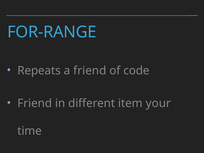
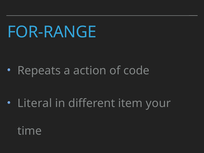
a friend: friend -> action (90, 71)
Friend: Friend -> Literal (35, 103)
